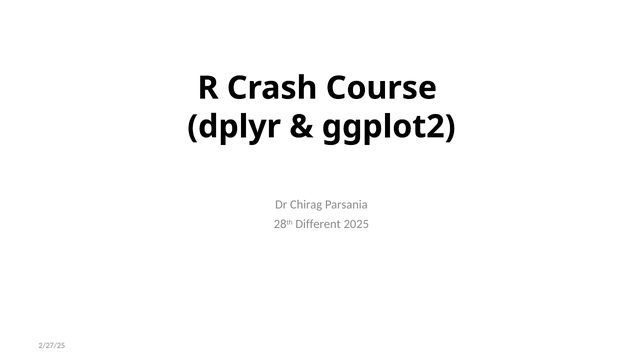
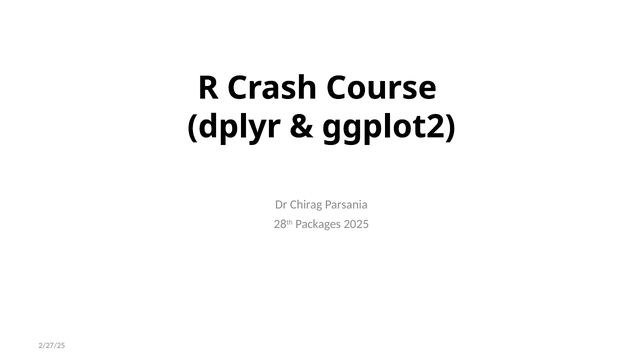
Different: Different -> Packages (318, 224)
